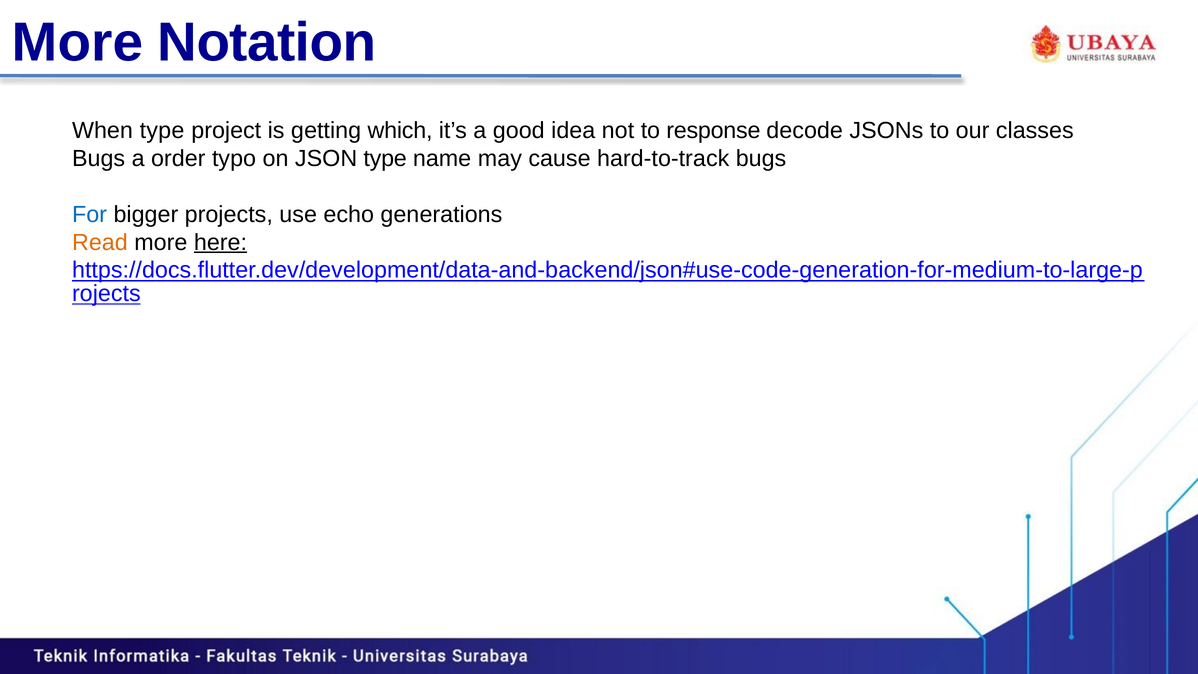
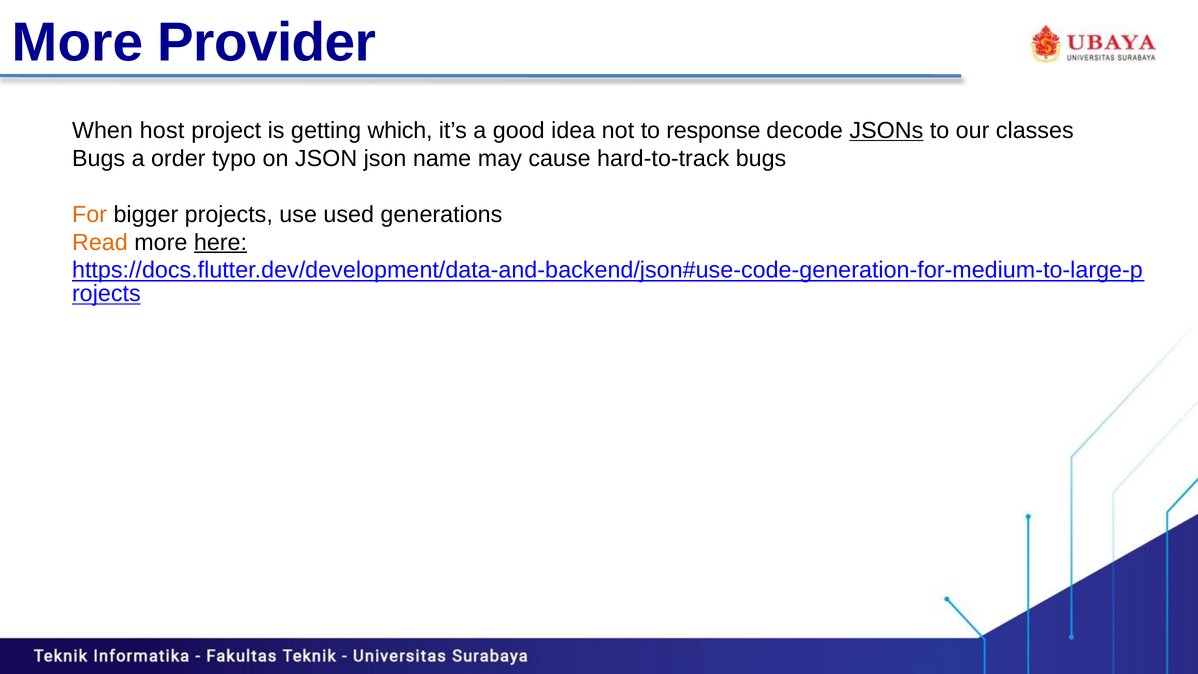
Notation: Notation -> Provider (267, 43)
When type: type -> host (162, 130)
JSONs underline: none -> present (886, 130)
JSON type: type -> json (385, 158)
For colour: blue -> orange (90, 214)
echo: echo -> used (349, 214)
